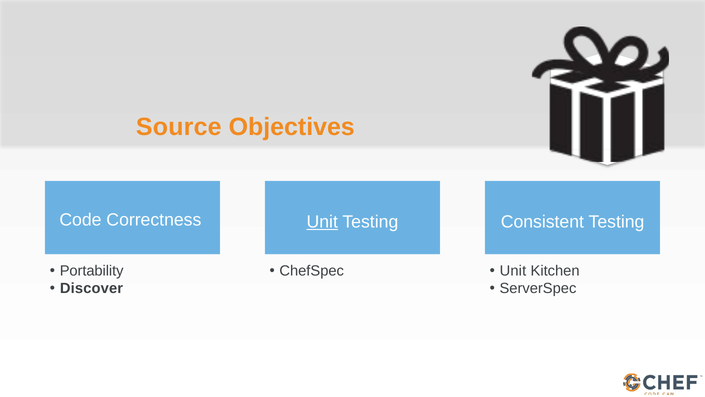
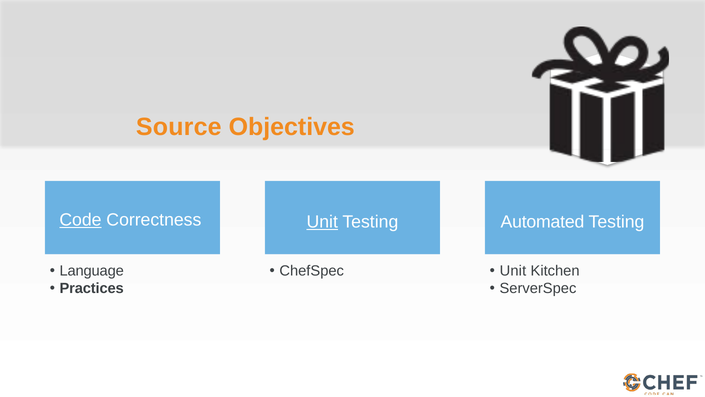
Code underline: none -> present (80, 220)
Consistent: Consistent -> Automated (542, 222)
Portability: Portability -> Language (92, 271)
Discover: Discover -> Practices (92, 288)
